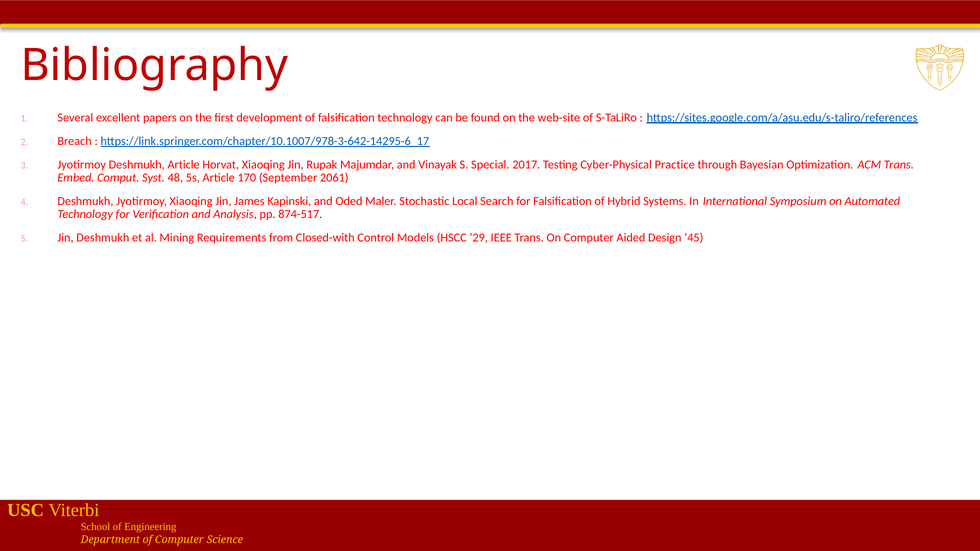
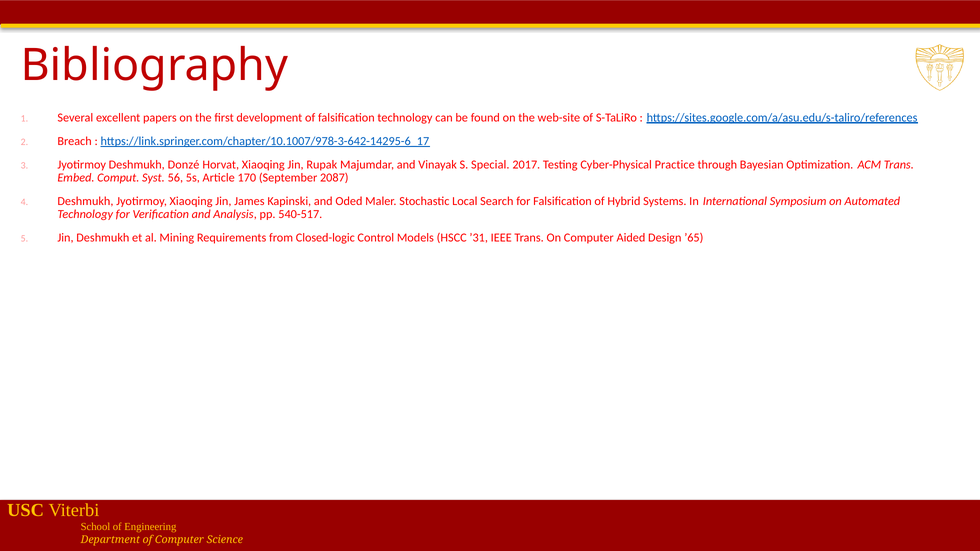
Deshmukh Article: Article -> Donzé (184, 165)
48: 48 -> 56 (175, 178)
2061: 2061 -> 2087 (334, 178)
874-517: 874-517 -> 540-517 (300, 215)
Closed-with: Closed-with -> Closed-logic (325, 238)
’29: ’29 -> ’31 (479, 238)
’45: ’45 -> ’65 (694, 238)
